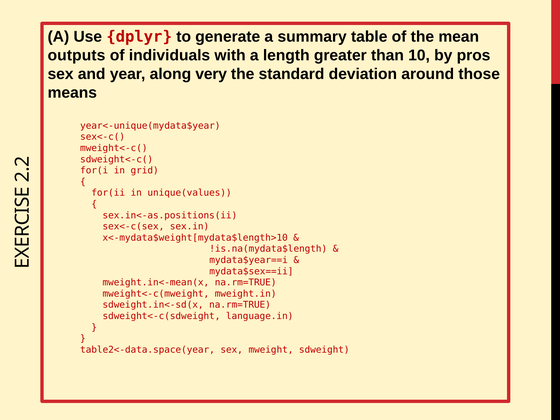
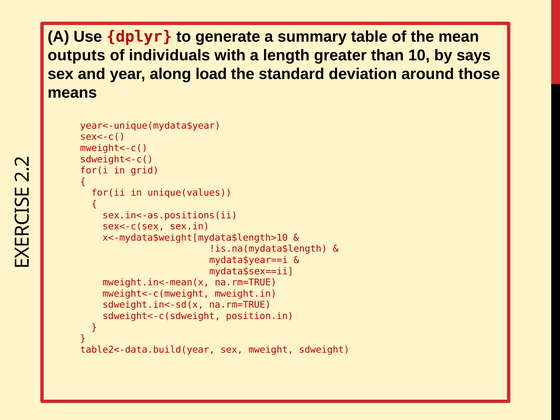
pros: pros -> says (474, 55)
very: very -> load (211, 74)
language.in: language.in -> position.in (260, 316)
table2<-data.space(year: table2<-data.space(year -> table2<-data.build(year (147, 350)
